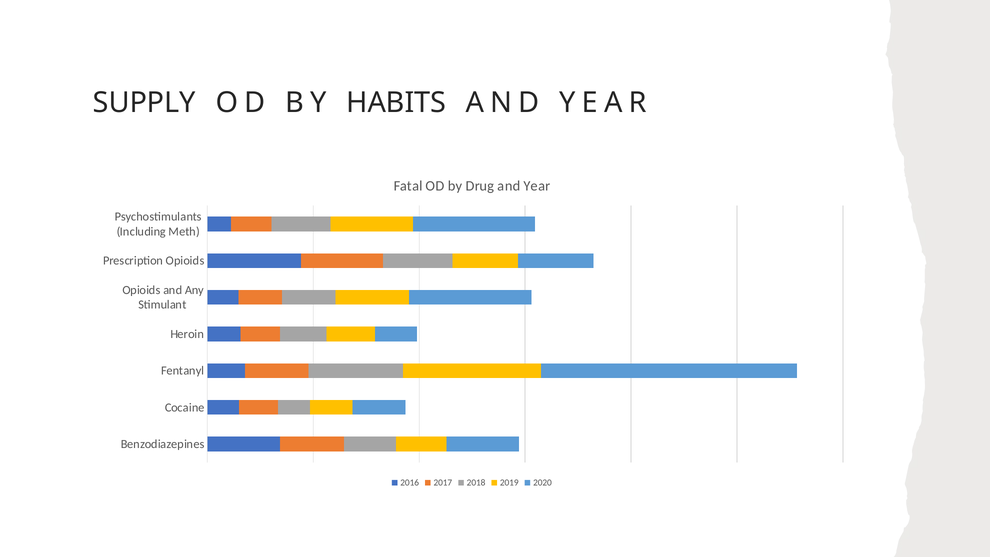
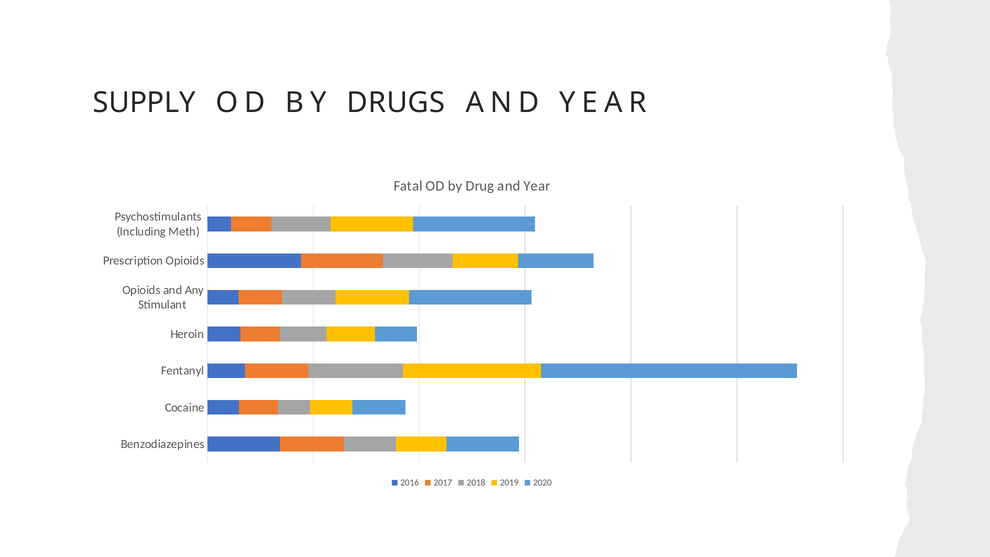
HABITS: HABITS -> DRUGS (396, 103)
